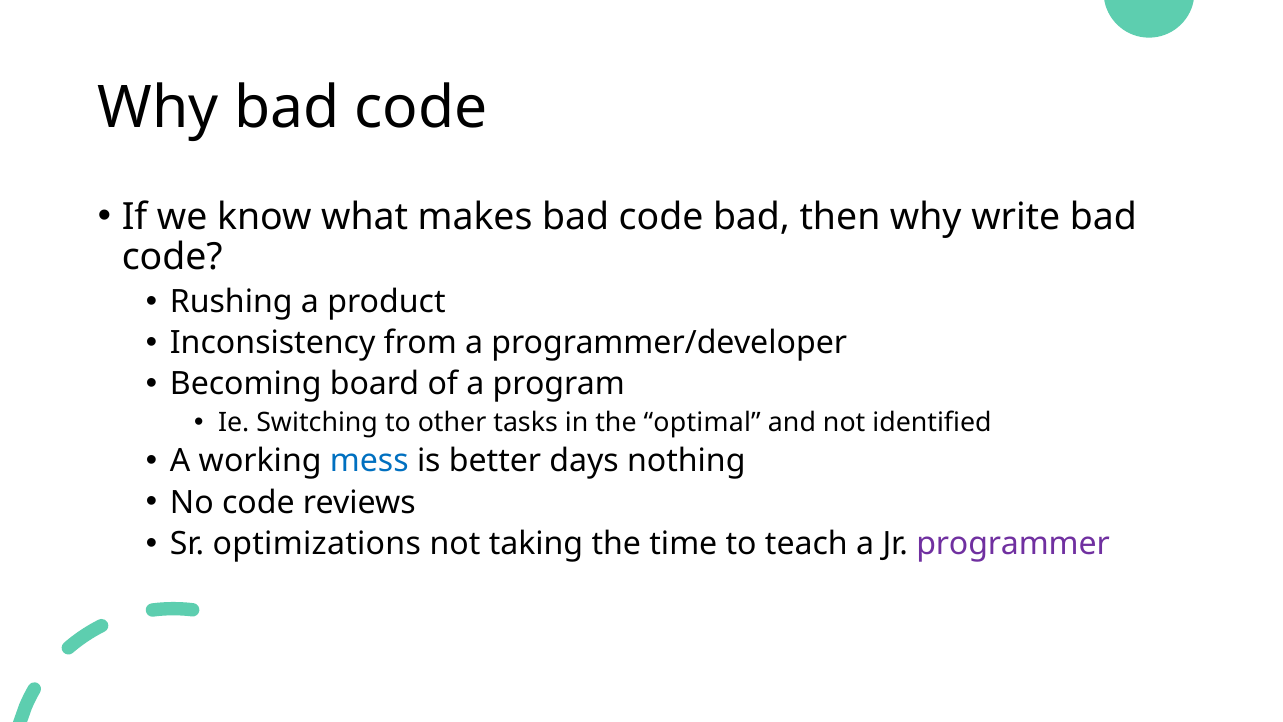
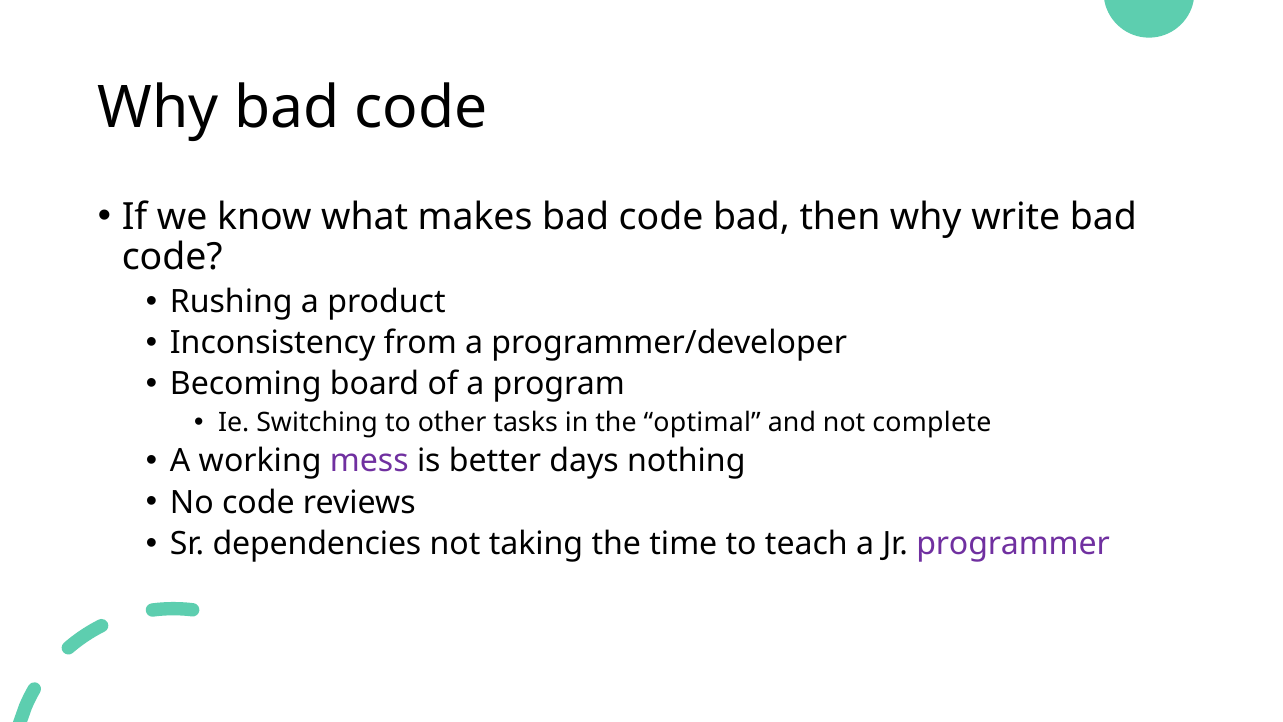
identified: identified -> complete (932, 423)
mess colour: blue -> purple (369, 461)
optimizations: optimizations -> dependencies (317, 544)
